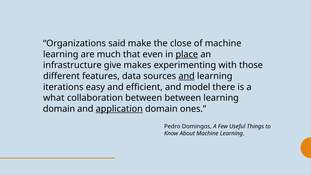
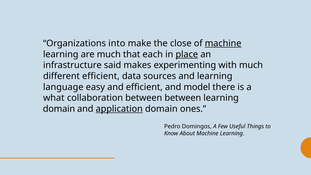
said: said -> into (117, 43)
machine underline: none -> present (223, 43)
even: even -> each (153, 54)
give: give -> said (113, 65)
with those: those -> much (251, 65)
different features: features -> efficient (101, 76)
and underline: present -> none (187, 76)
iterations: iterations -> language (63, 87)
